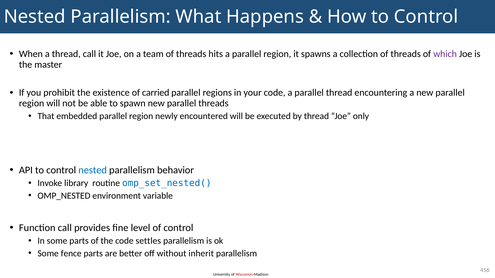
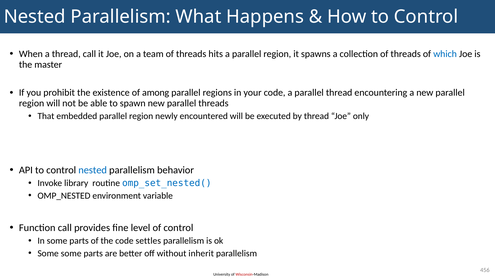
which colour: purple -> blue (445, 54)
carried: carried -> among (156, 93)
Some fence: fence -> some (71, 254)
